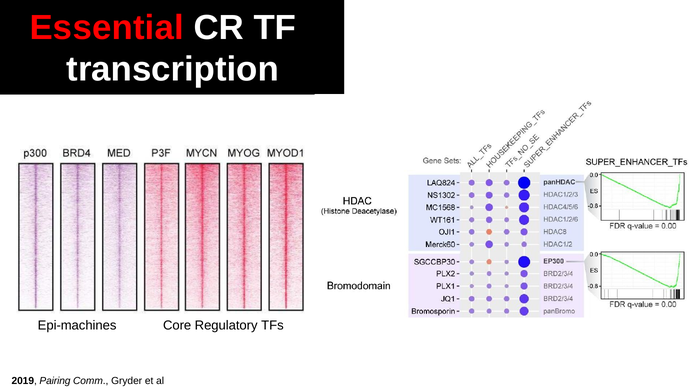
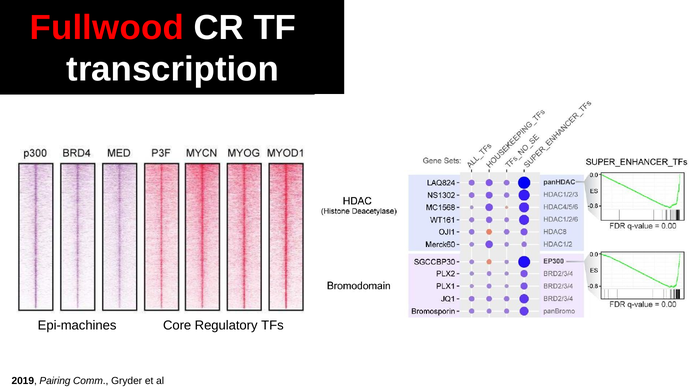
Essential: Essential -> Fullwood (107, 28)
